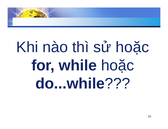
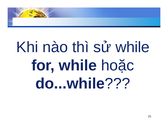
sử hoặc: hoặc -> while (132, 47)
